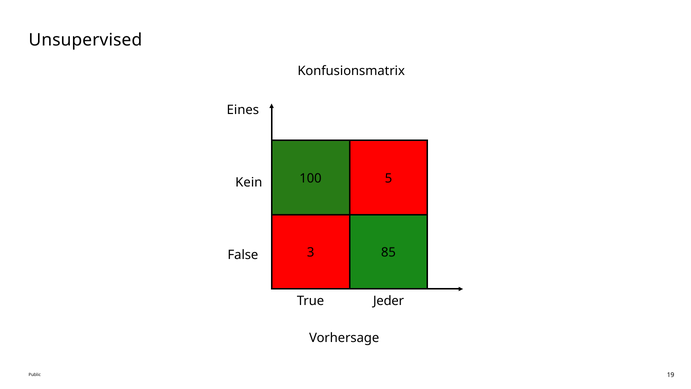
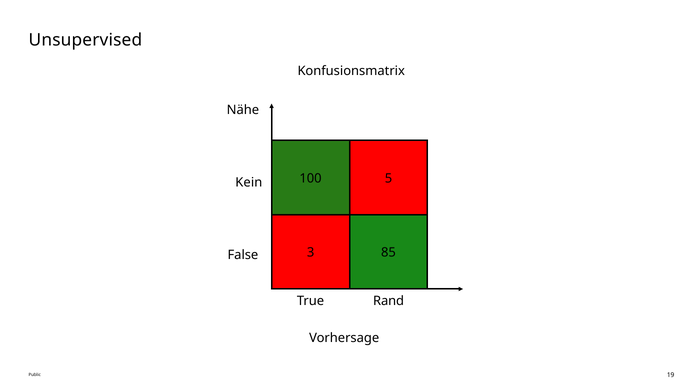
Eines: Eines -> Nähe (243, 110)
Jeder: Jeder -> Rand (389, 301)
